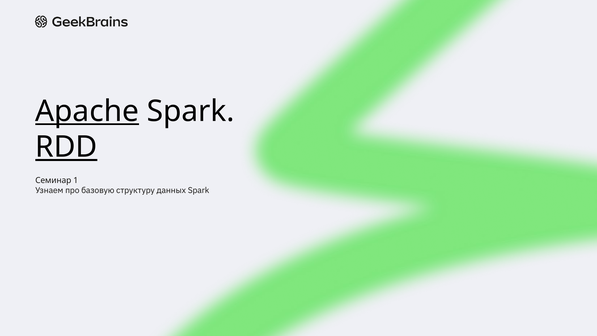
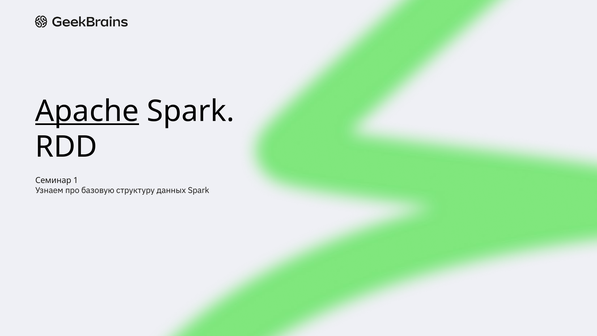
RDD underline: present -> none (66, 147)
